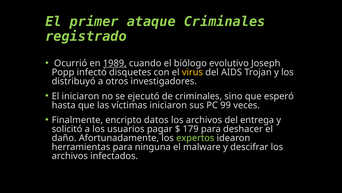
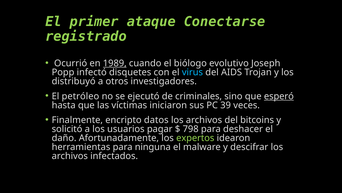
ataque Criminales: Criminales -> Conectarse (225, 22)
virus colour: yellow -> light blue (192, 72)
El iniciaron: iniciaron -> petróleo (80, 96)
esperó underline: none -> present (279, 96)
99: 99 -> 39 (226, 105)
entrega: entrega -> bitcoins (257, 120)
179: 179 -> 798 (191, 129)
